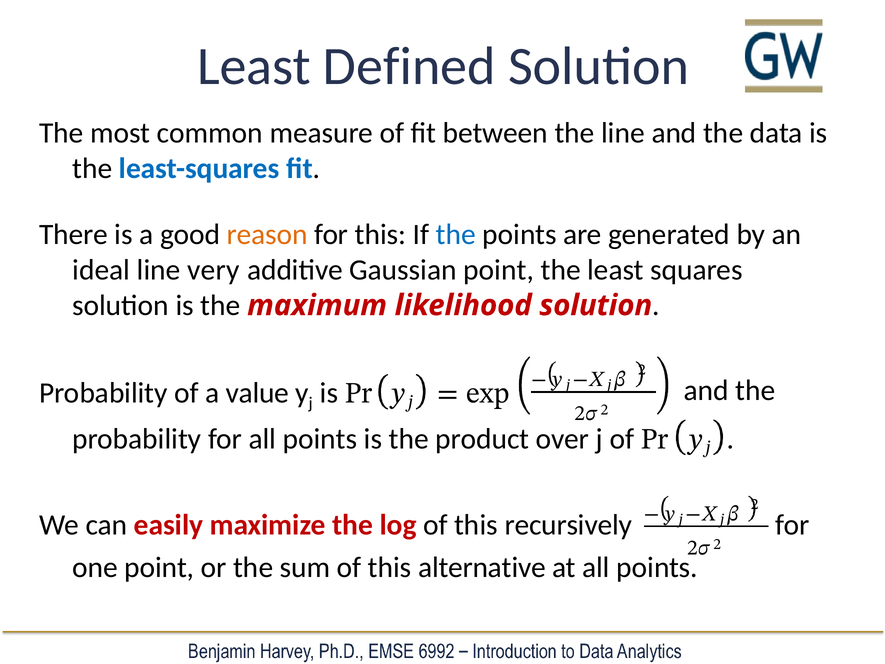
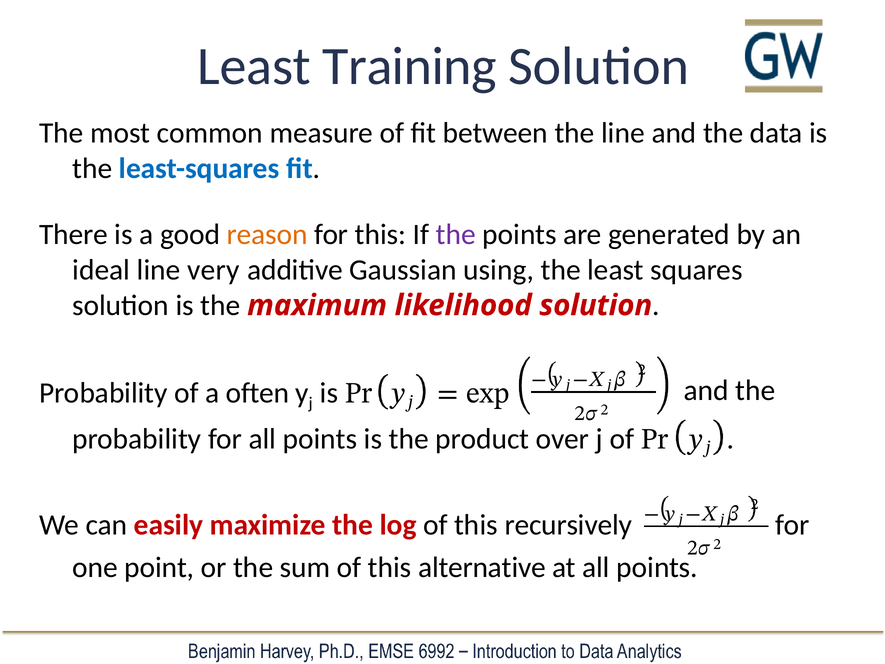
Defined: Defined -> Training (410, 66)
the colour: blue -> purple (456, 235)
Gaussian point: point -> using (499, 270)
value: value -> often (258, 393)
